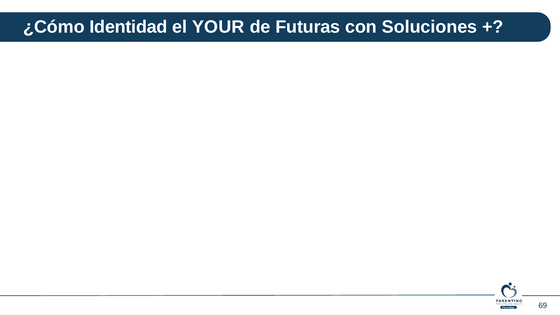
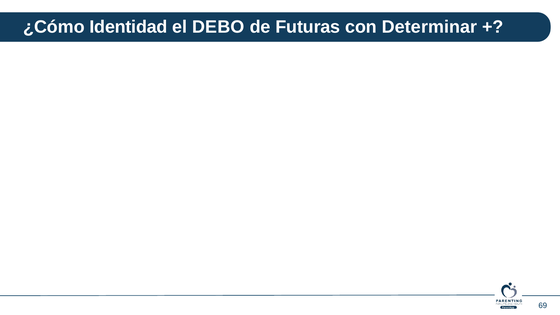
YOUR: YOUR -> DEBO (218, 27)
Soluciones: Soluciones -> Determinar (430, 27)
